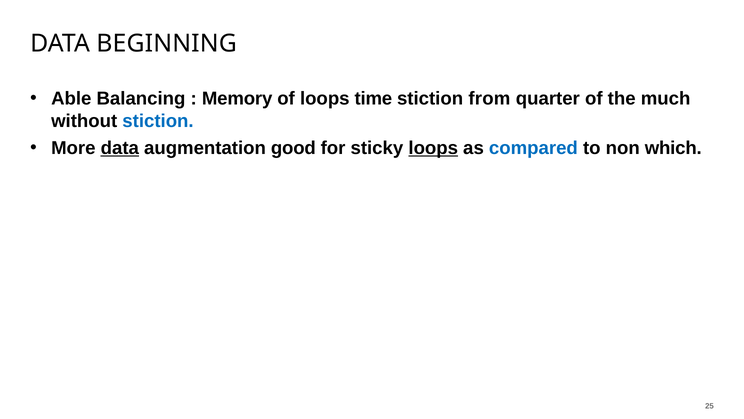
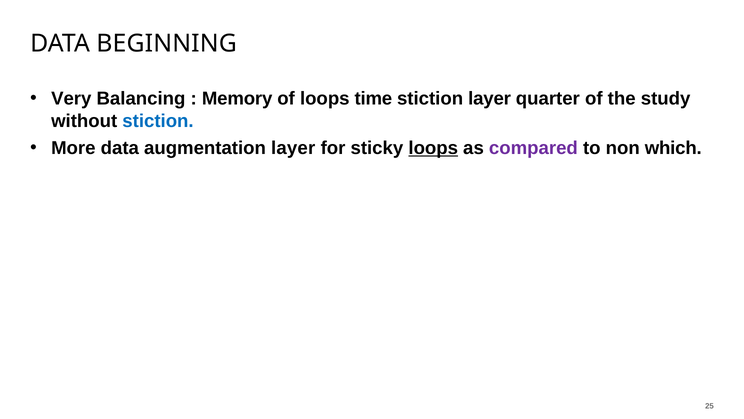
Able: Able -> Very (71, 98)
stiction from: from -> layer (490, 98)
much: much -> study (666, 98)
data underline: present -> none (120, 148)
augmentation good: good -> layer (293, 148)
compared colour: blue -> purple (533, 148)
